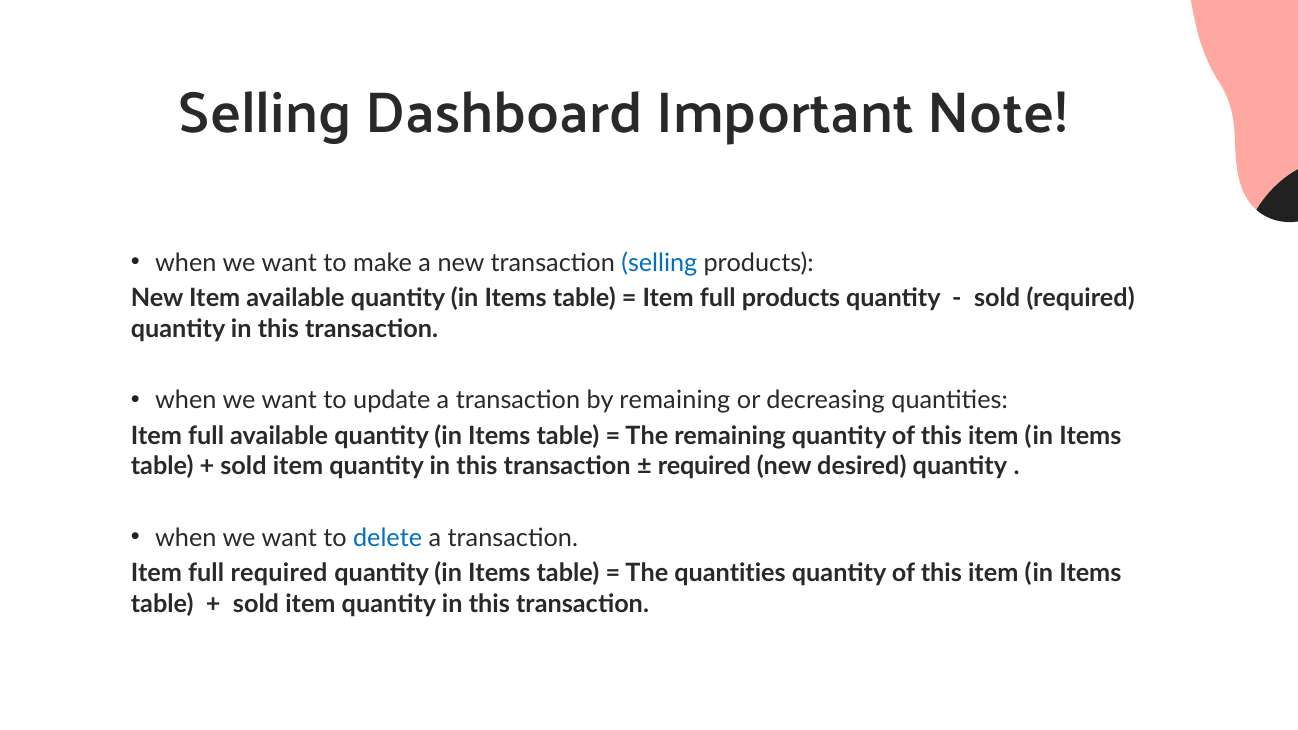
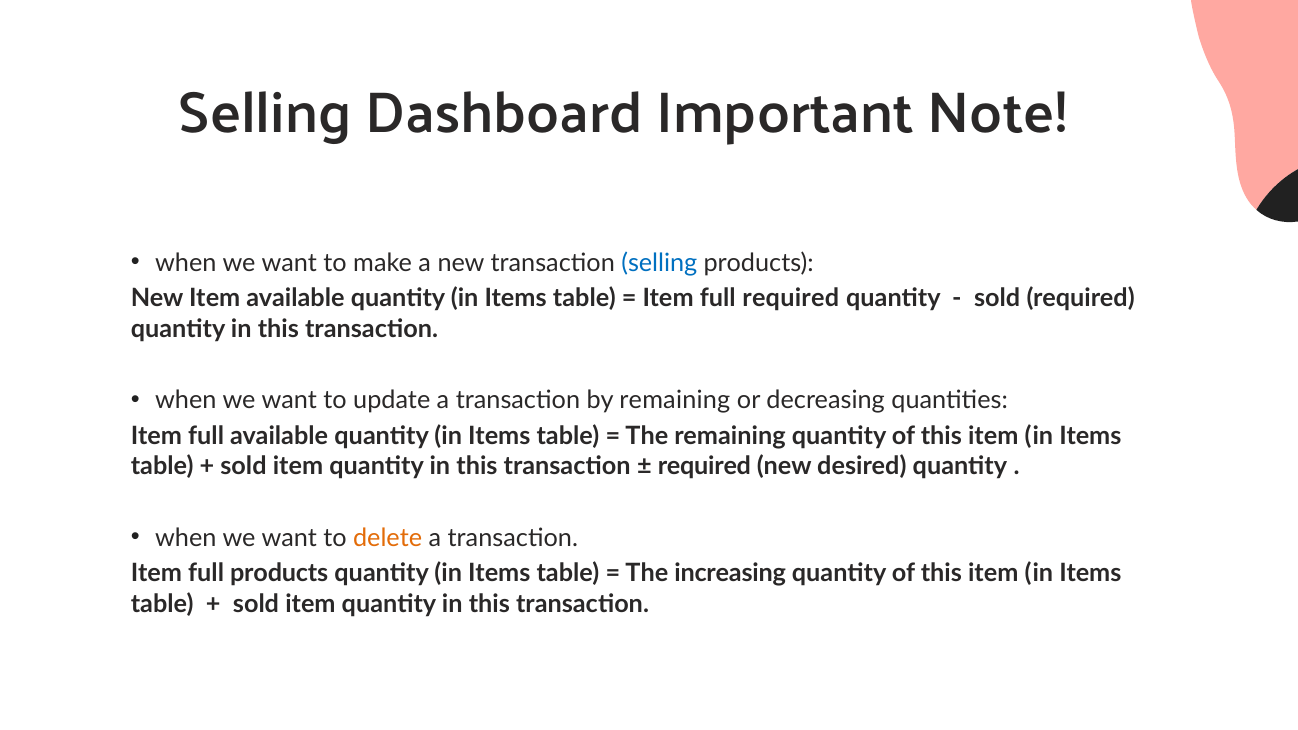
full products: products -> required (791, 299)
delete colour: blue -> orange (388, 538)
full required: required -> products (279, 574)
The quantities: quantities -> increasing (730, 574)
